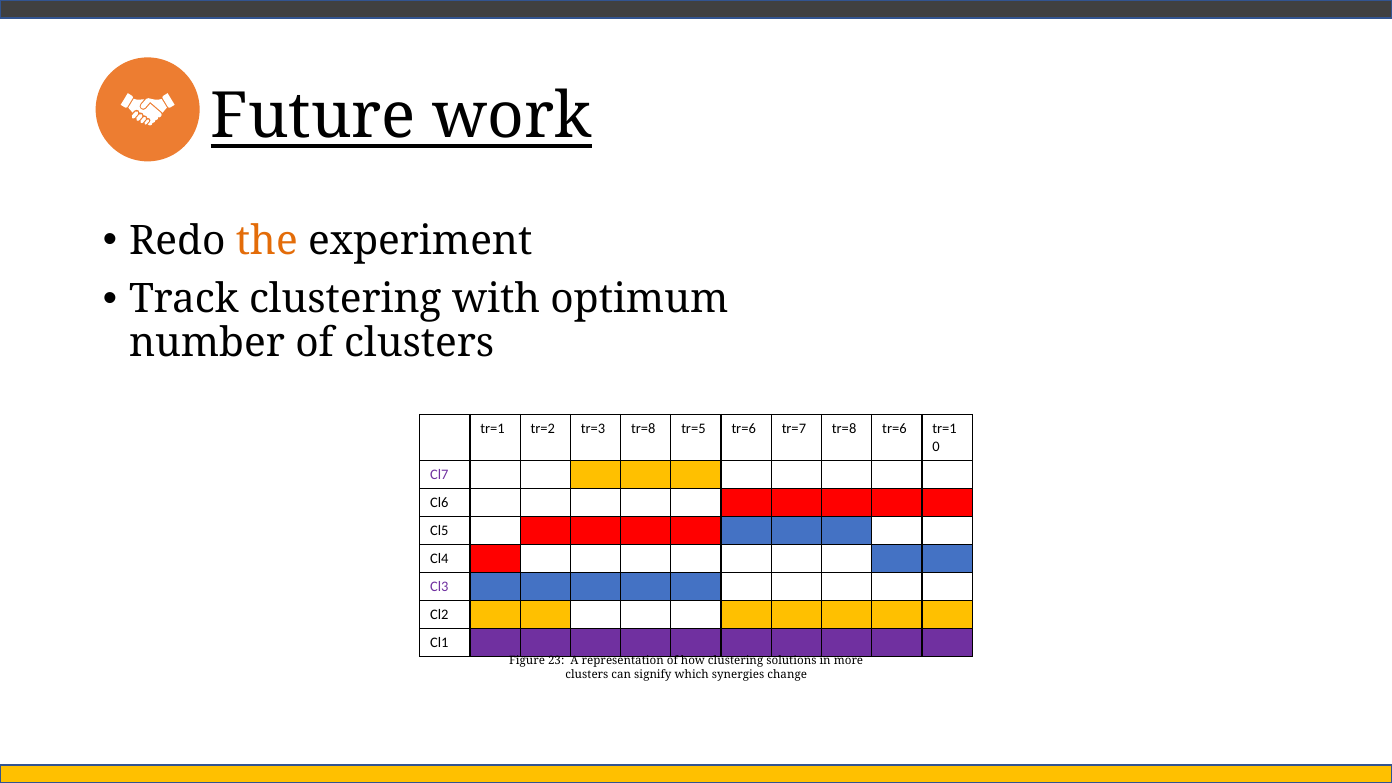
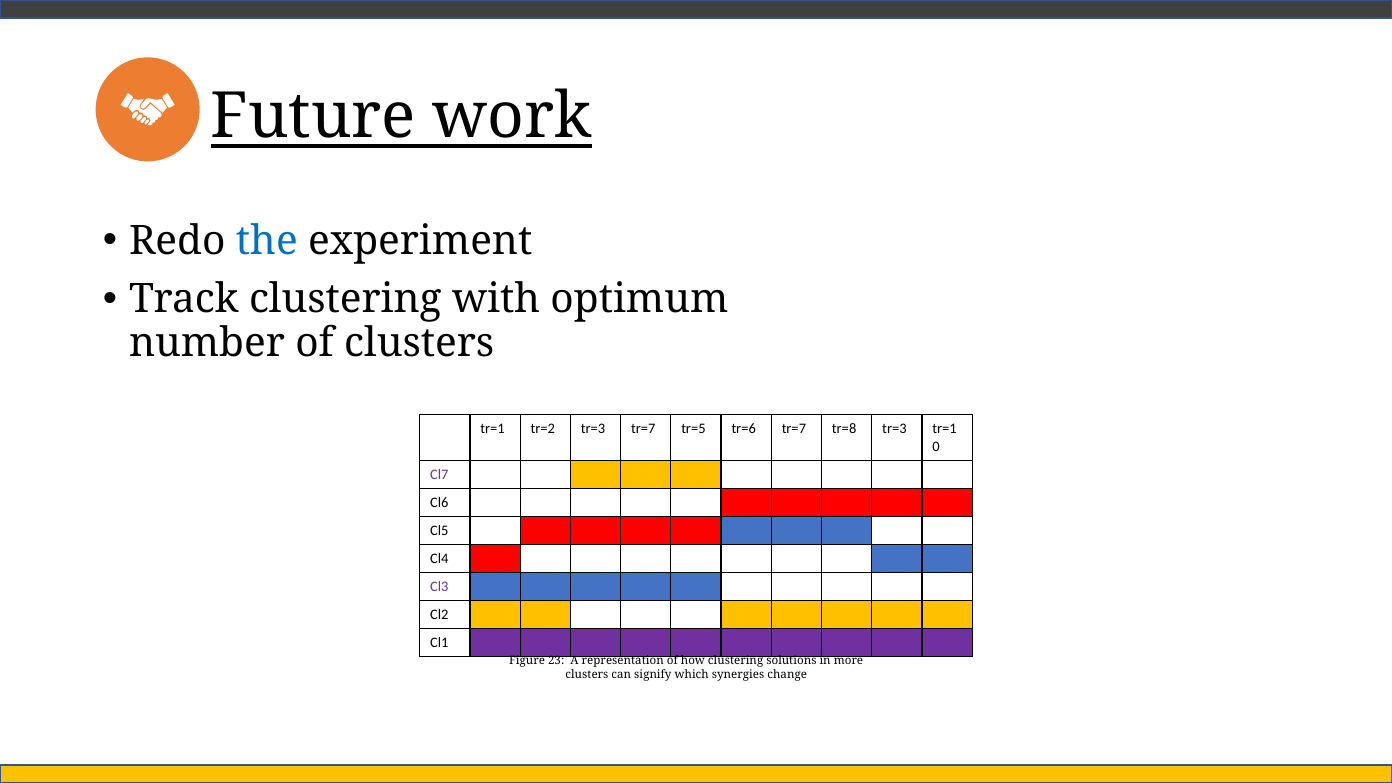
the colour: orange -> blue (267, 241)
tr=3 tr=8: tr=8 -> tr=7 (643, 429)
tr=8 tr=6: tr=6 -> tr=3 (894, 429)
